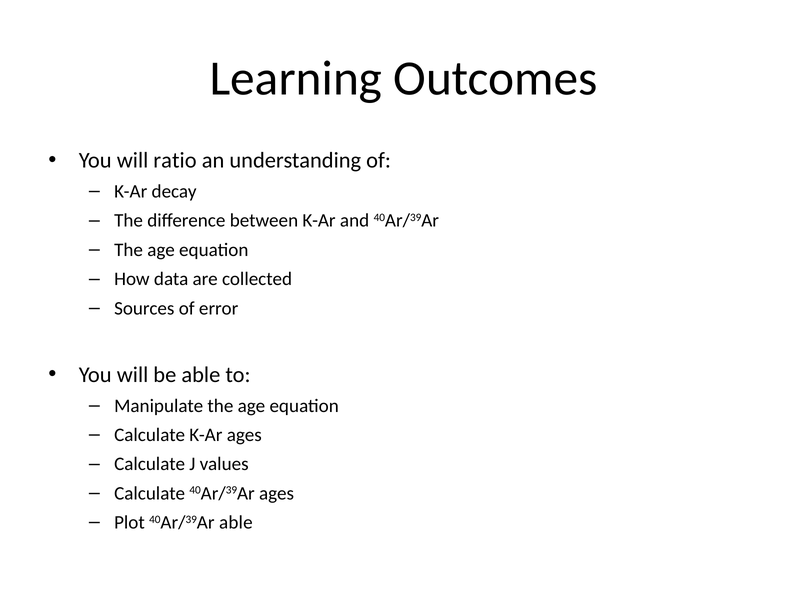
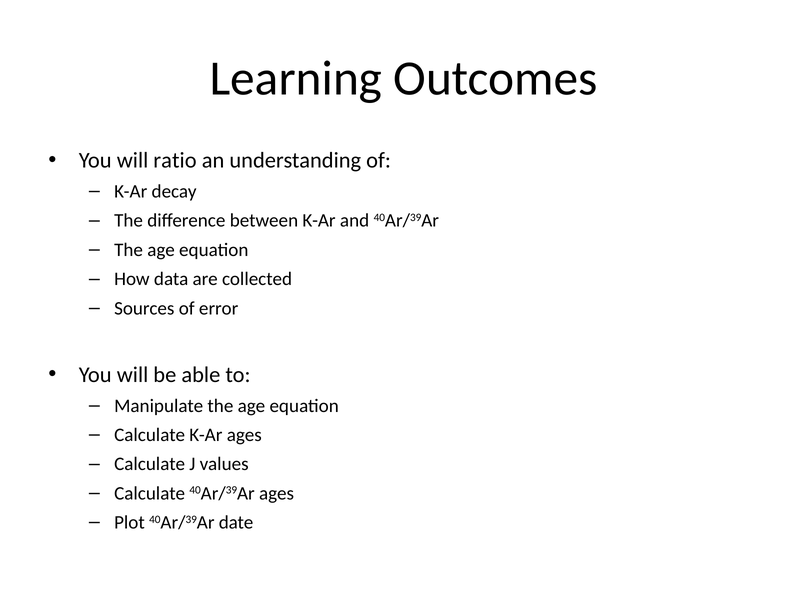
40Ar/39Ar able: able -> date (236, 523)
